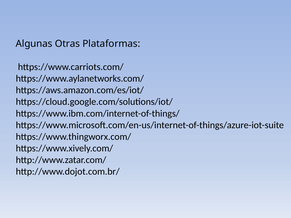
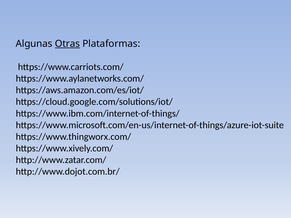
Otras underline: none -> present (67, 44)
